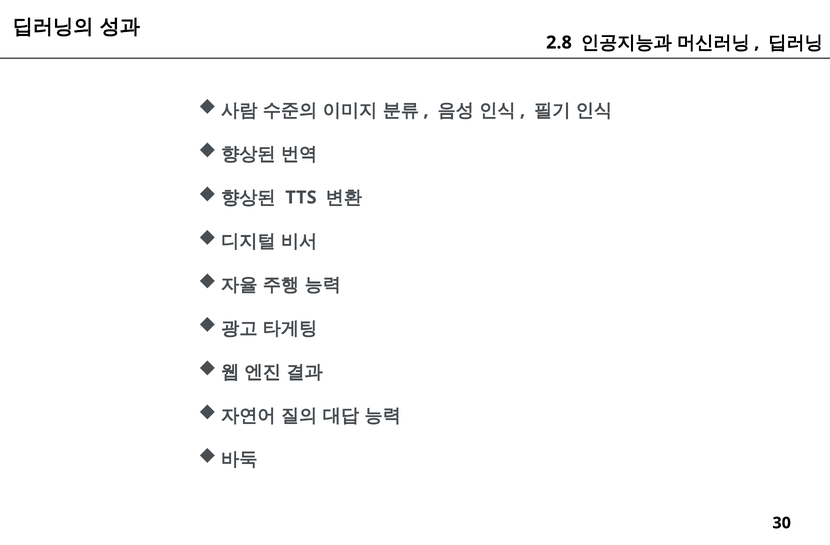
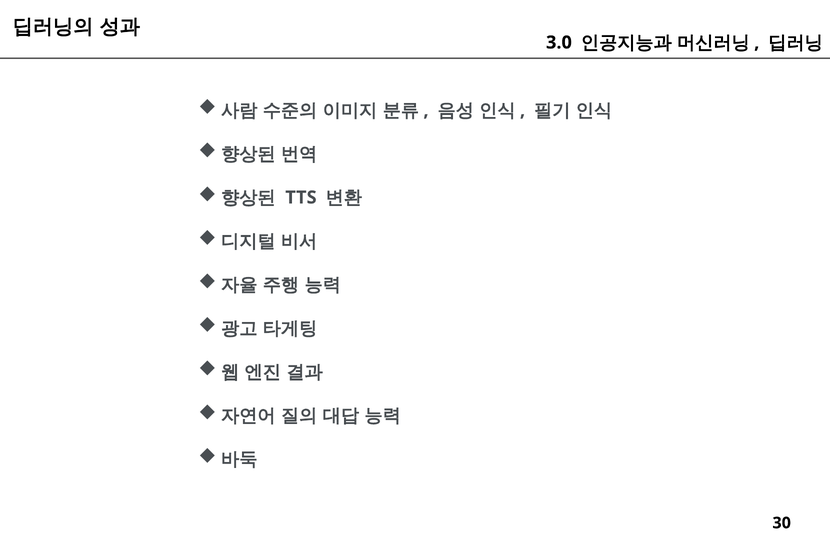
2.8: 2.8 -> 3.0 (559, 43)
